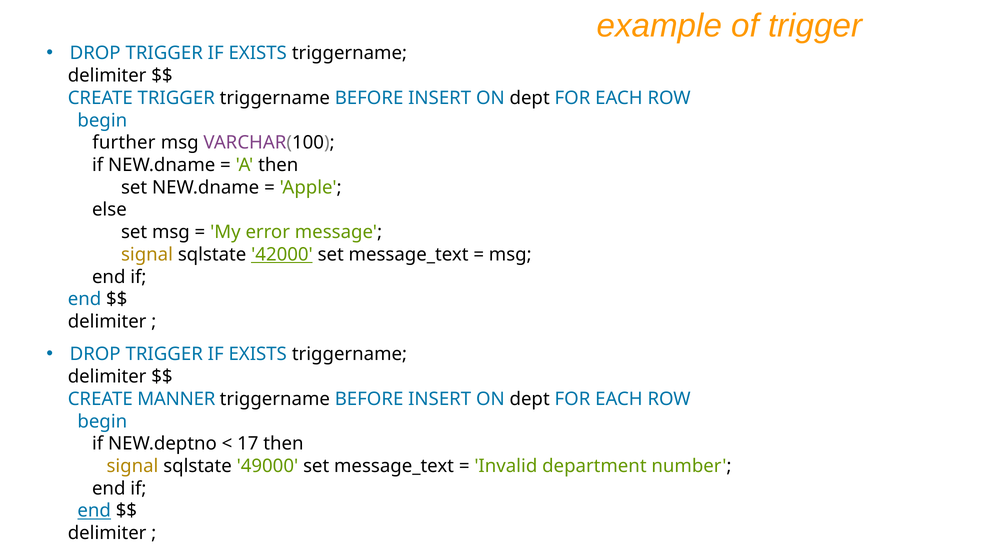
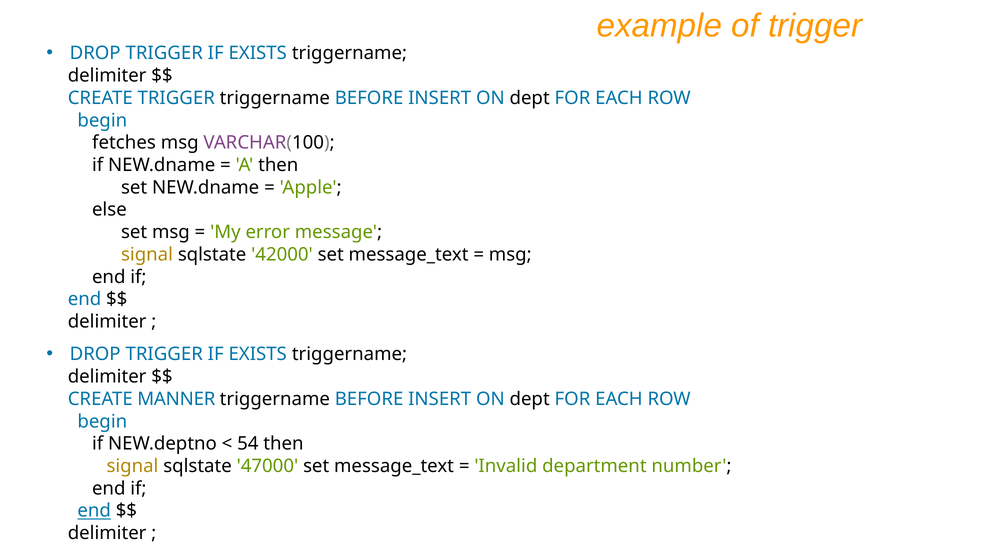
further: further -> fetches (124, 143)
42000 underline: present -> none (282, 255)
17: 17 -> 54 (248, 444)
49000: 49000 -> 47000 (267, 466)
